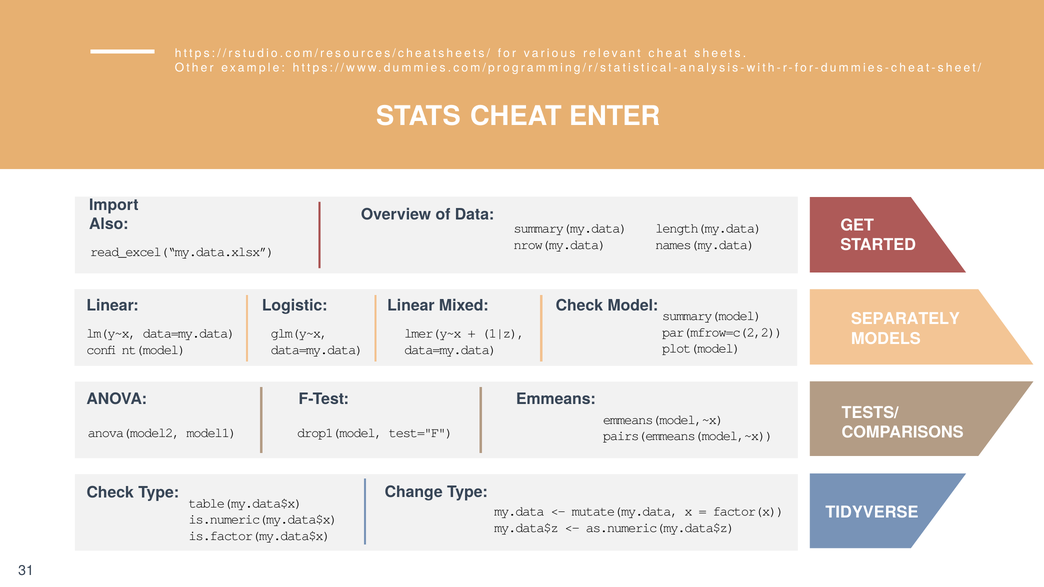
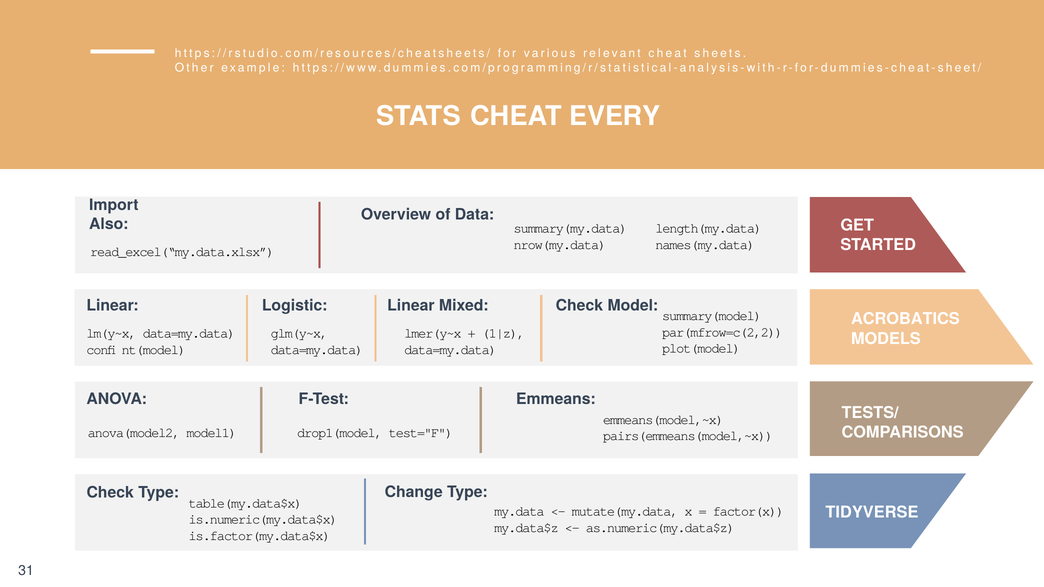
ENTER: ENTER -> EVERY (615, 116)
SEPARATELY: SEPARATELY -> ACROBATICS (905, 319)
